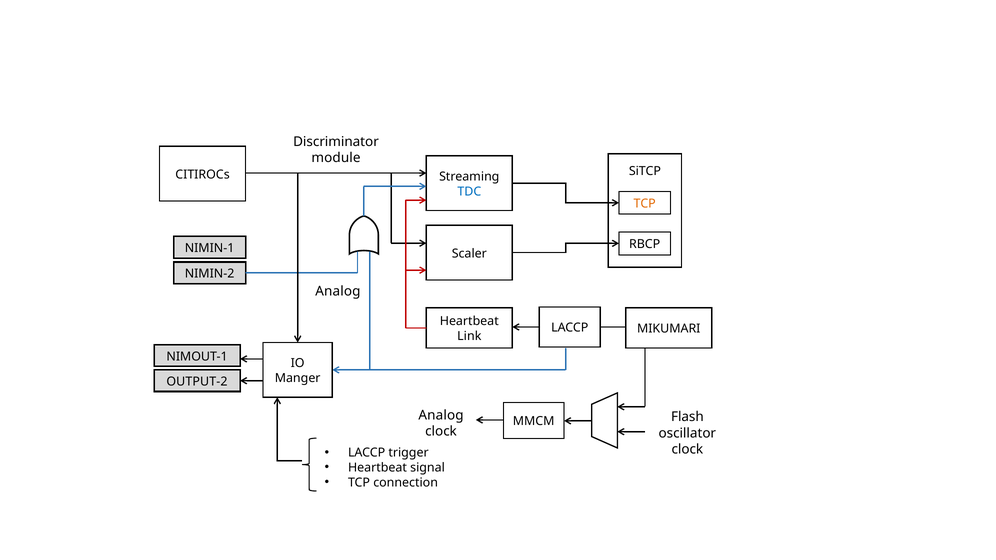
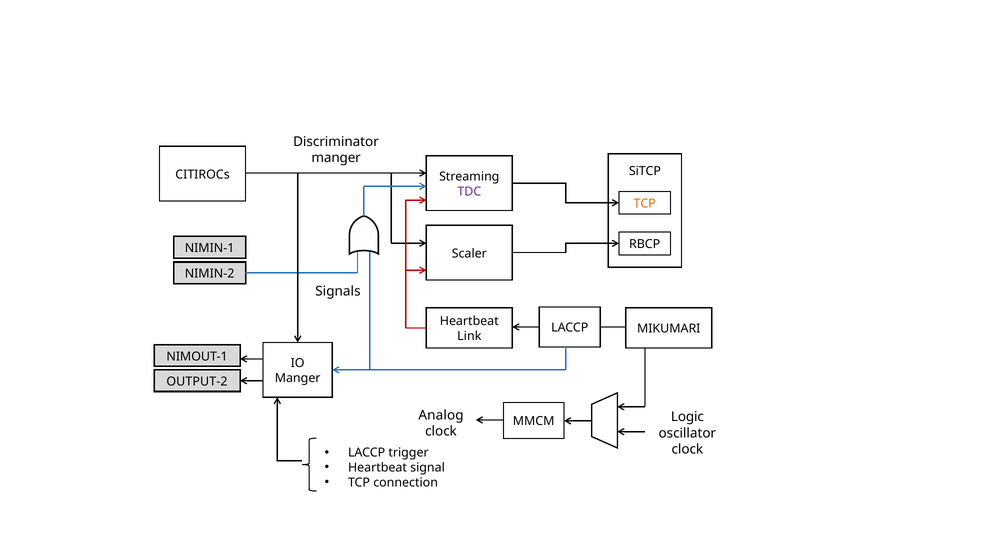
module: module -> manger (336, 158)
TDC colour: blue -> purple (469, 192)
Analog: Analog -> Signals (338, 291)
Flash: Flash -> Logic (687, 417)
